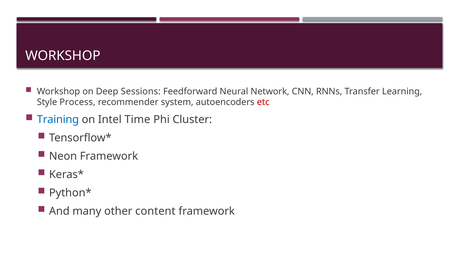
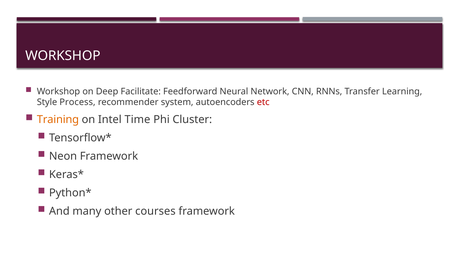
Sessions: Sessions -> Facilitate (141, 91)
Training colour: blue -> orange (58, 120)
content: content -> courses (155, 211)
